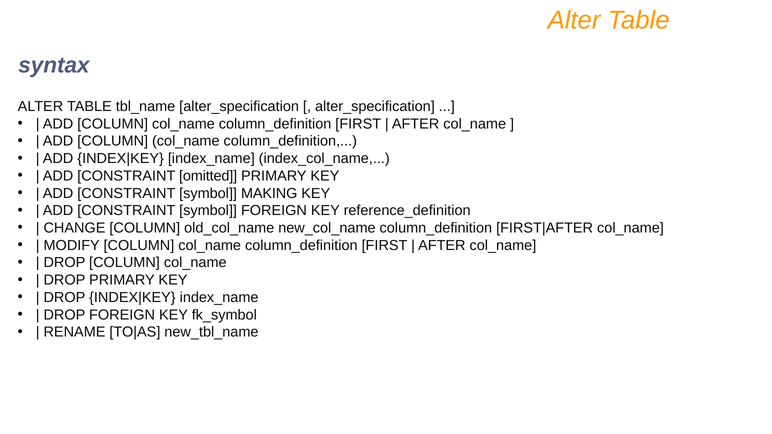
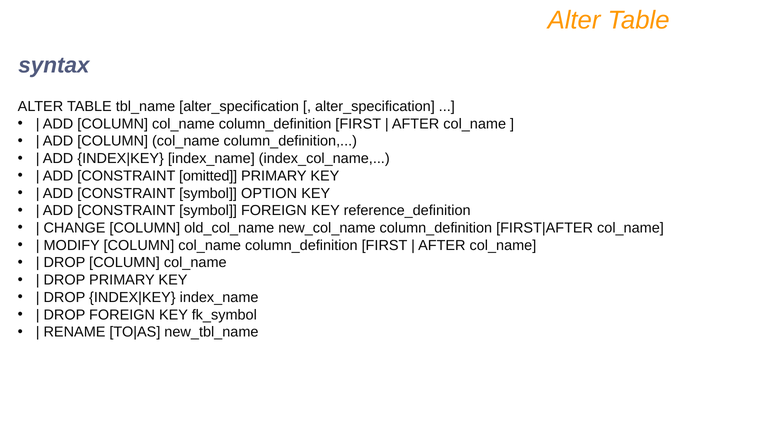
MAKING: MAKING -> OPTION (269, 193)
